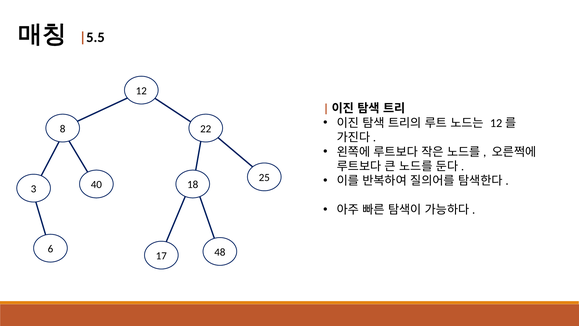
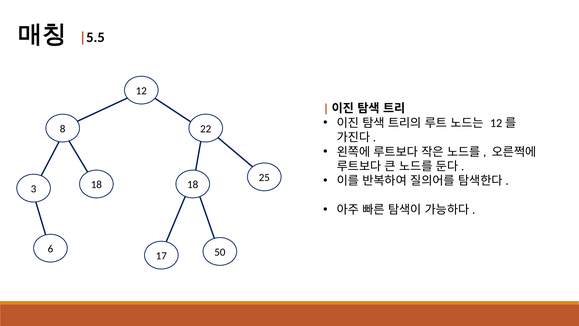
3 40: 40 -> 18 (96, 185)
48: 48 -> 50 (220, 252)
